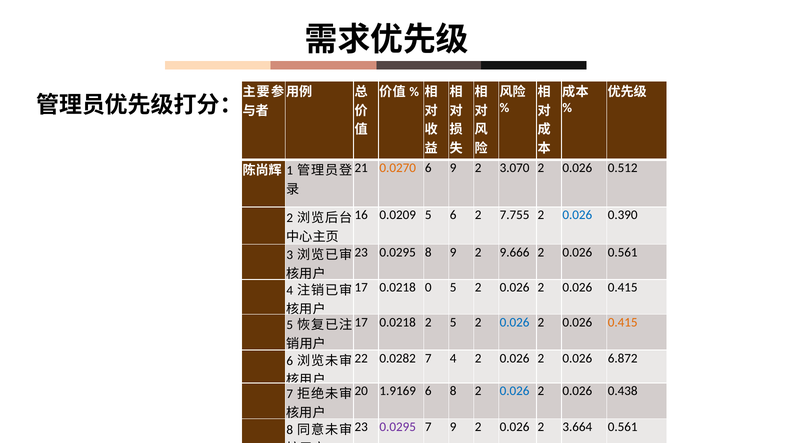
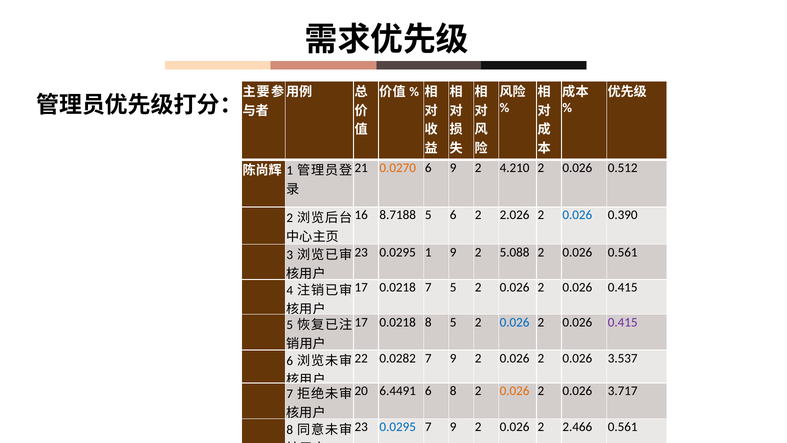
3.070: 3.070 -> 4.210 (515, 168)
0.0209: 0.0209 -> 8.7188 (398, 215)
7.755: 7.755 -> 2.026 (515, 215)
0.0295 8: 8 -> 1 (428, 252)
9.666: 9.666 -> 5.088 (515, 252)
0.0218 0: 0 -> 7 (428, 287)
0.0218 2: 2 -> 8 (428, 322)
0.415 colour: orange -> purple (623, 322)
0.0282 7 4: 4 -> 9 (453, 358)
6.872: 6.872 -> 3.537 (623, 358)
1.9169: 1.9169 -> 6.4491 (398, 391)
0.026 colour: blue -> orange (515, 391)
0.438: 0.438 -> 3.717 (623, 391)
0.0295 colour: purple -> blue (398, 427)
3.664: 3.664 -> 2.466 (577, 427)
